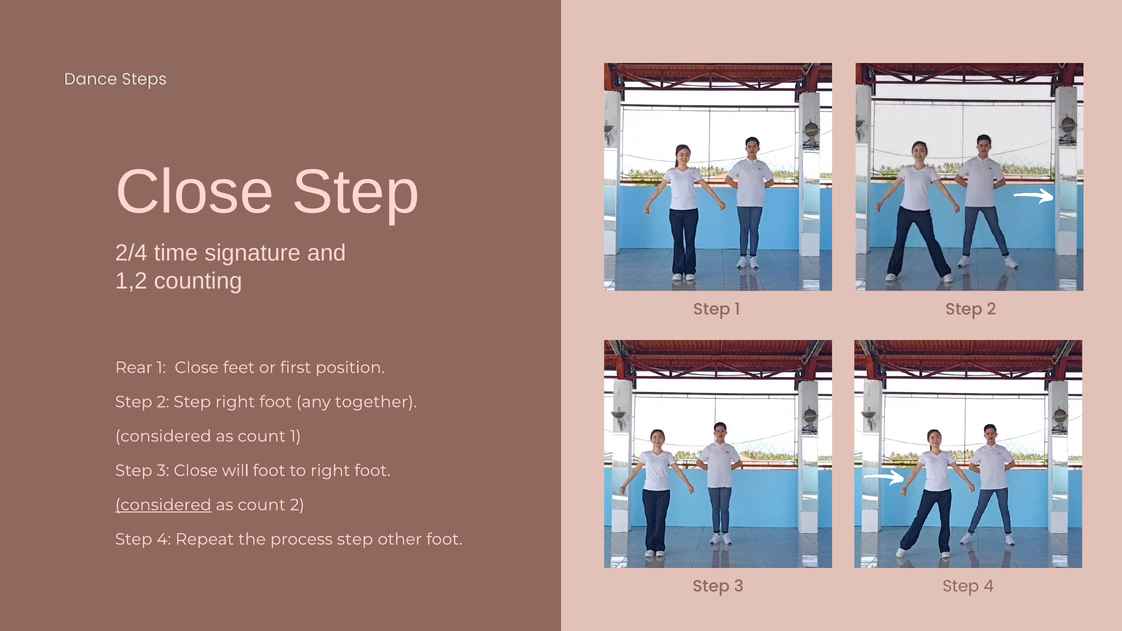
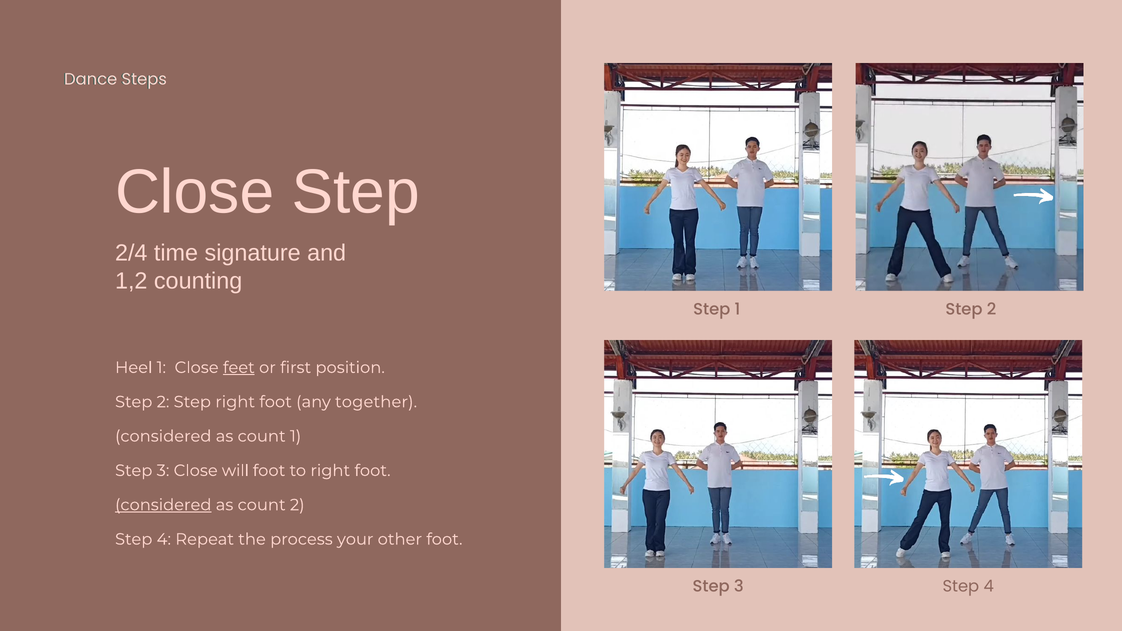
Rear: Rear -> Heel (134, 368)
feet underline: none -> present (239, 368)
process step: step -> your (355, 539)
